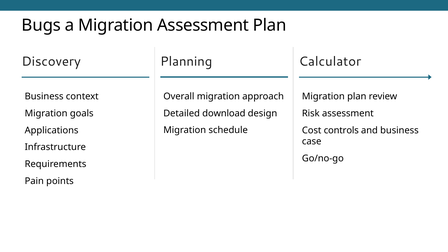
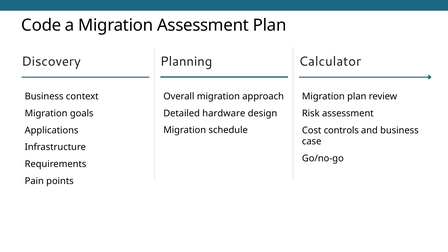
Bugs: Bugs -> Code (41, 25)
download: download -> hardware (224, 113)
